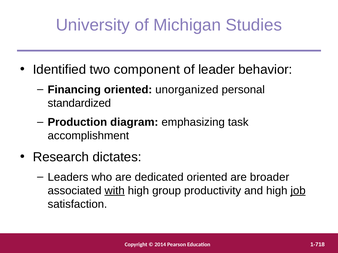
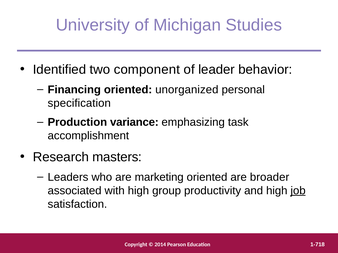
standardized: standardized -> specification (79, 103)
diagram: diagram -> variance (134, 122)
dictates: dictates -> masters (117, 157)
dedicated: dedicated -> marketing (159, 177)
with underline: present -> none (115, 191)
